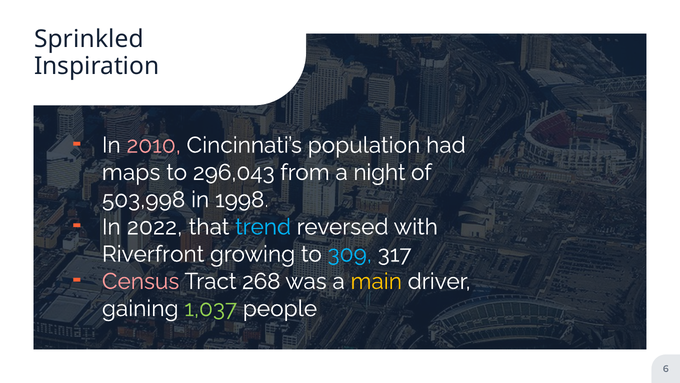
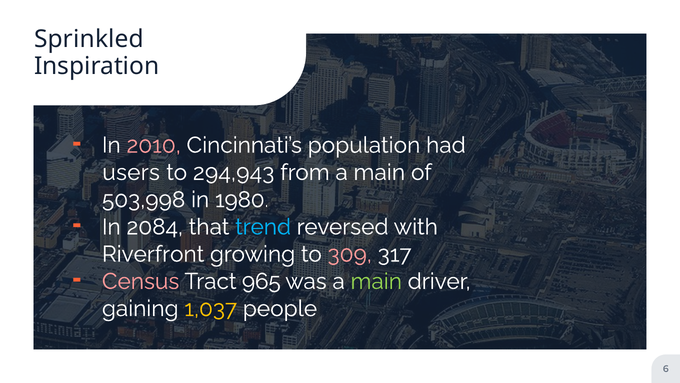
maps: maps -> users (131, 172)
296,043: 296,043 -> 294,943 (234, 172)
from a night: night -> main (379, 172)
1998: 1998 -> 1980 (242, 199)
2022: 2022 -> 2084 (155, 227)
309 colour: light blue -> pink (350, 254)
268: 268 -> 965 (261, 281)
main colour: yellow -> light green (376, 281)
1,037 colour: light green -> yellow (211, 308)
